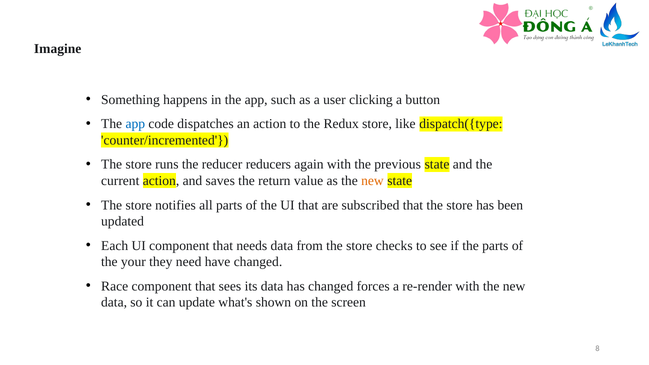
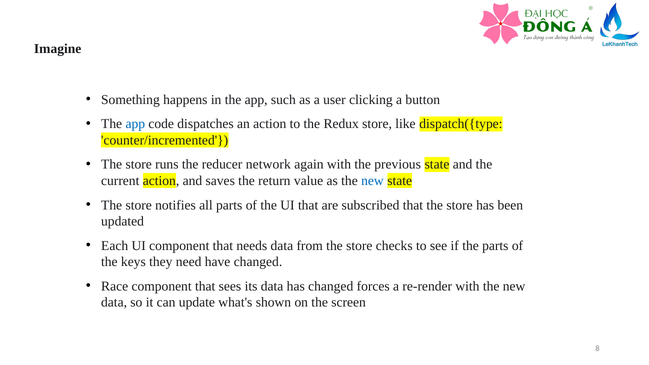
reducers: reducers -> network (268, 165)
new colour: orange -> blue (372, 181)
your: your -> keys (133, 262)
